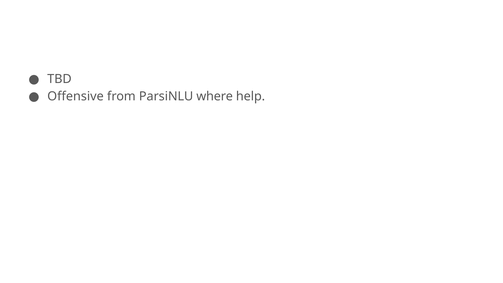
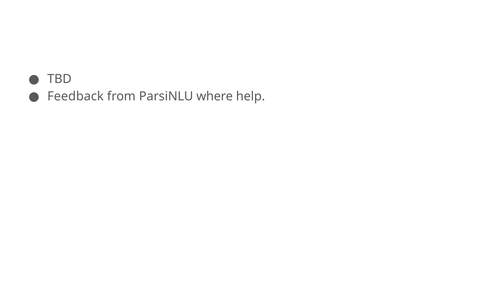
Offensive: Offensive -> Feedback (76, 96)
